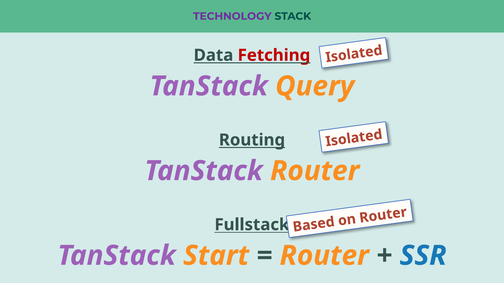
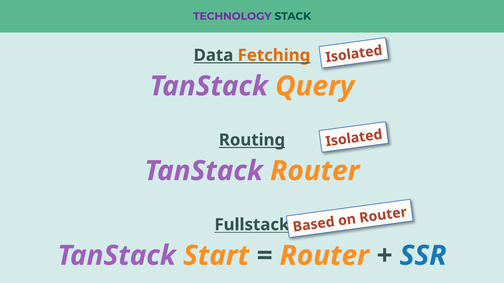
Fetching colour: red -> orange (274, 55)
